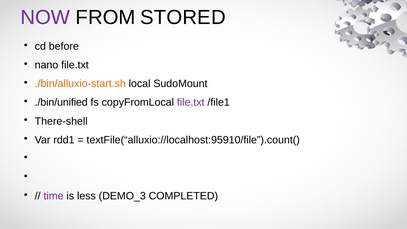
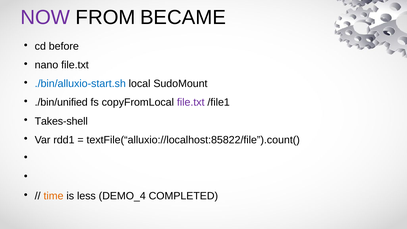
STORED: STORED -> BECAME (183, 17)
./bin/alluxio-start.sh colour: orange -> blue (80, 84)
There-shell: There-shell -> Takes-shell (61, 121)
textFile(“alluxio://localhost:95910/file”).count(: textFile(“alluxio://localhost:95910/file”).count( -> textFile(“alluxio://localhost:85822/file”).count( (193, 140)
time colour: purple -> orange (54, 196)
DEMO_3: DEMO_3 -> DEMO_4 (122, 196)
